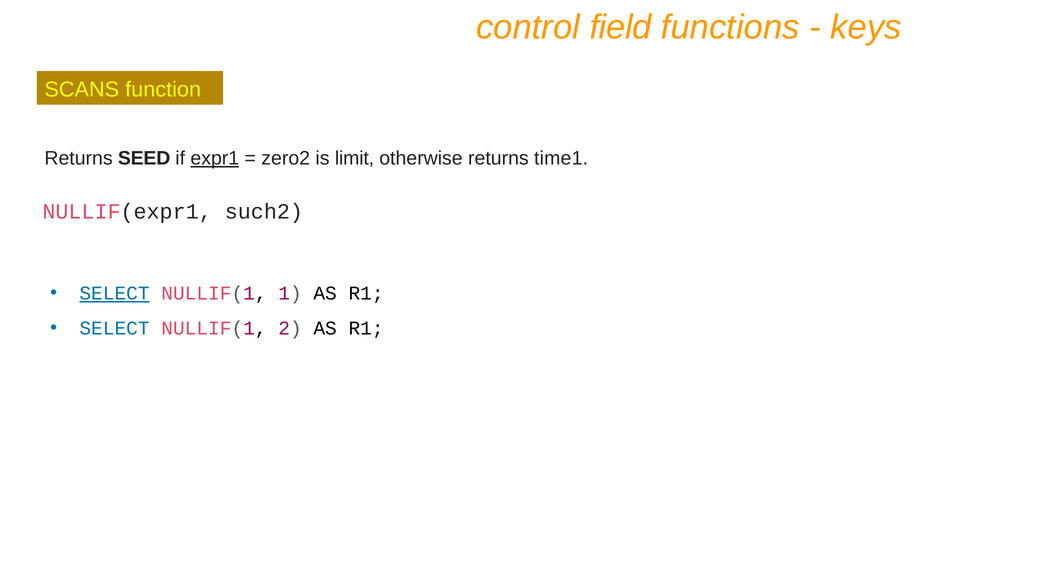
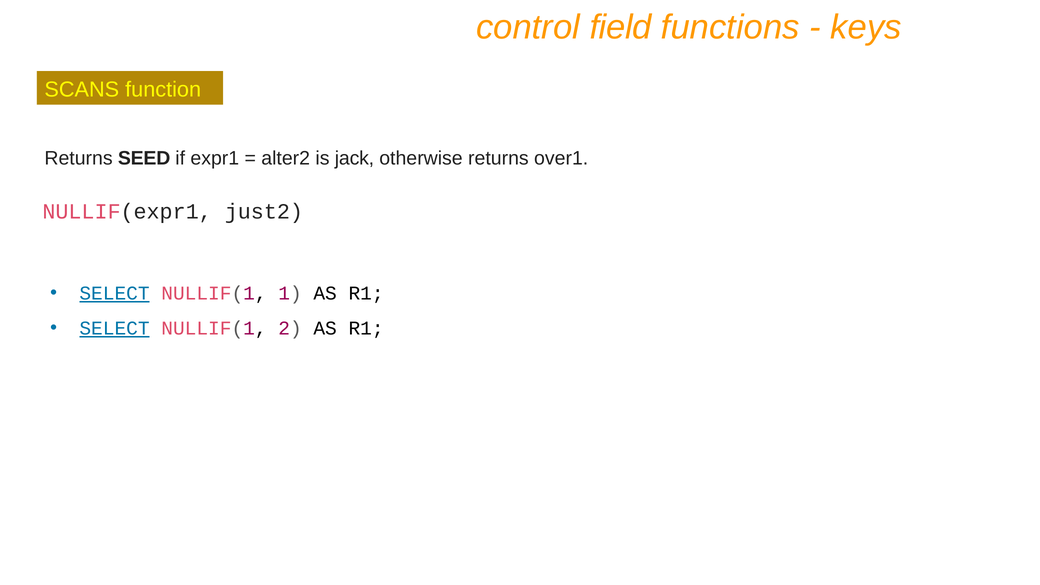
expr1 underline: present -> none (215, 158)
zero2: zero2 -> alter2 (286, 158)
limit: limit -> jack (354, 158)
time1: time1 -> over1 (561, 158)
such2: such2 -> just2 (264, 212)
SELECT underline: none -> present (115, 328)
